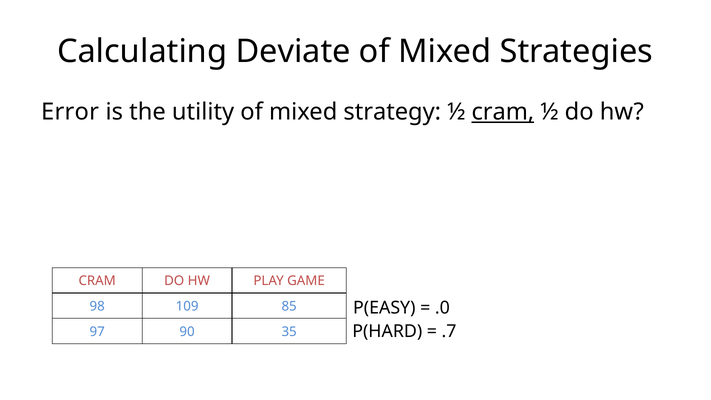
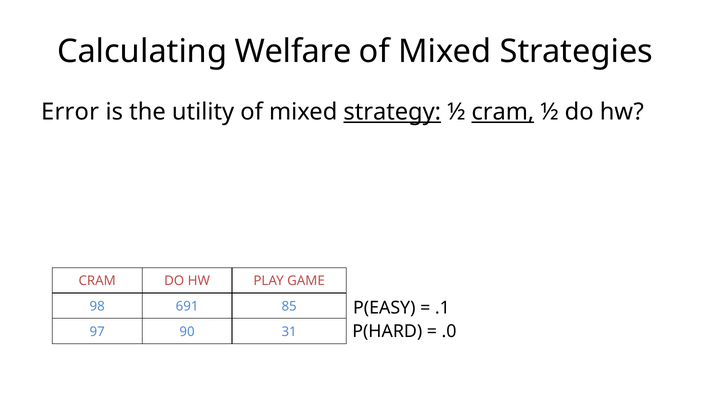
Deviate: Deviate -> Welfare (293, 52)
strategy underline: none -> present (392, 112)
109: 109 -> 691 (187, 306)
.0: .0 -> .1 (442, 308)
.7: .7 -> .0 (449, 331)
35: 35 -> 31 (289, 332)
